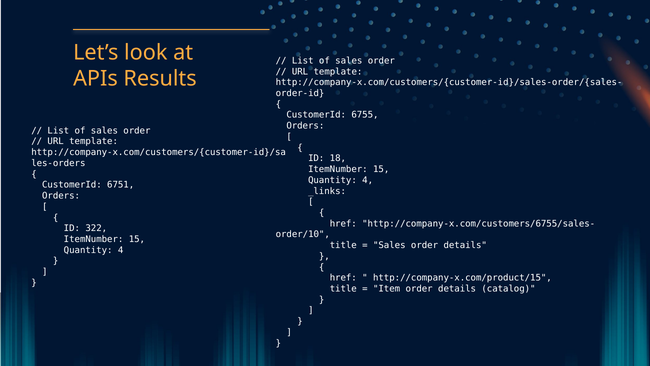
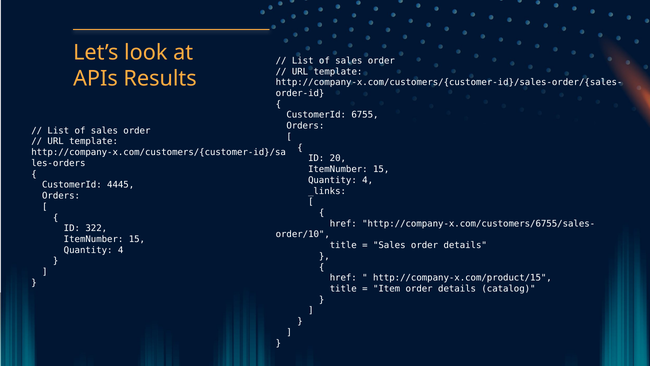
18: 18 -> 20 (338, 158)
6751: 6751 -> 4445 (121, 185)
